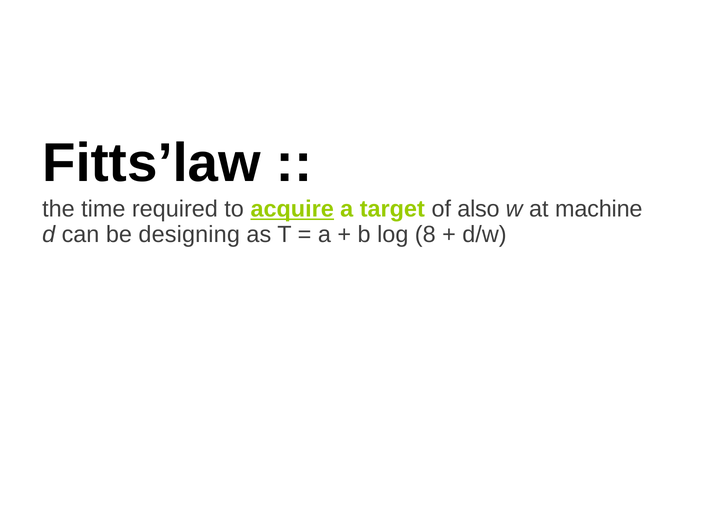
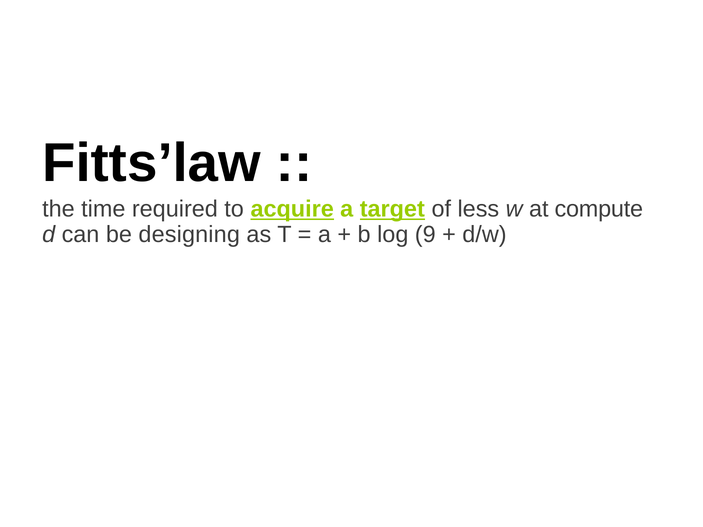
target underline: none -> present (392, 209)
also: also -> less (478, 209)
machine: machine -> compute (599, 209)
8: 8 -> 9 (425, 235)
